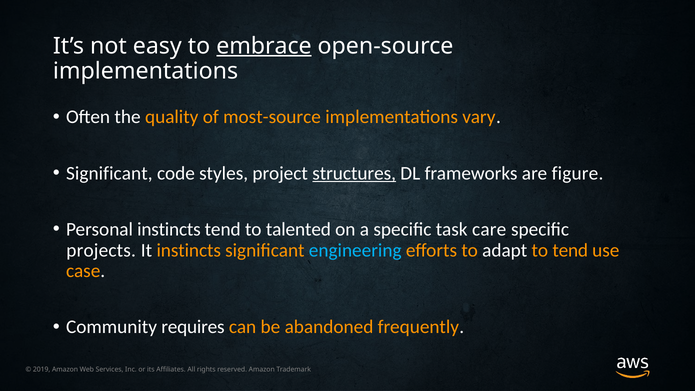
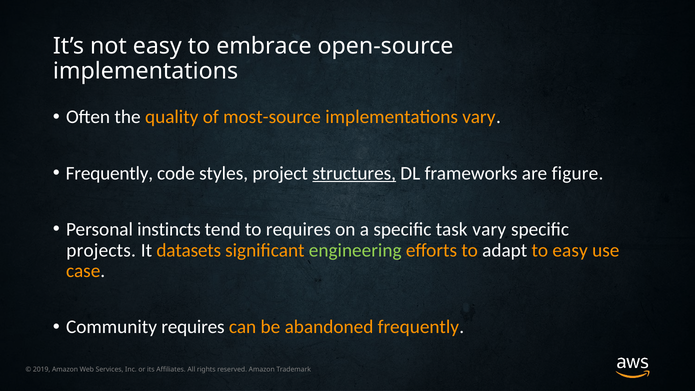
embrace underline: present -> none (264, 46)
Significant: Significant -> Frequently (109, 173)
to talented: talented -> requires (298, 229)
task care: care -> vary (489, 229)
It instincts: instincts -> datasets (189, 250)
engineering colour: light blue -> light green (355, 250)
to tend: tend -> easy (570, 250)
